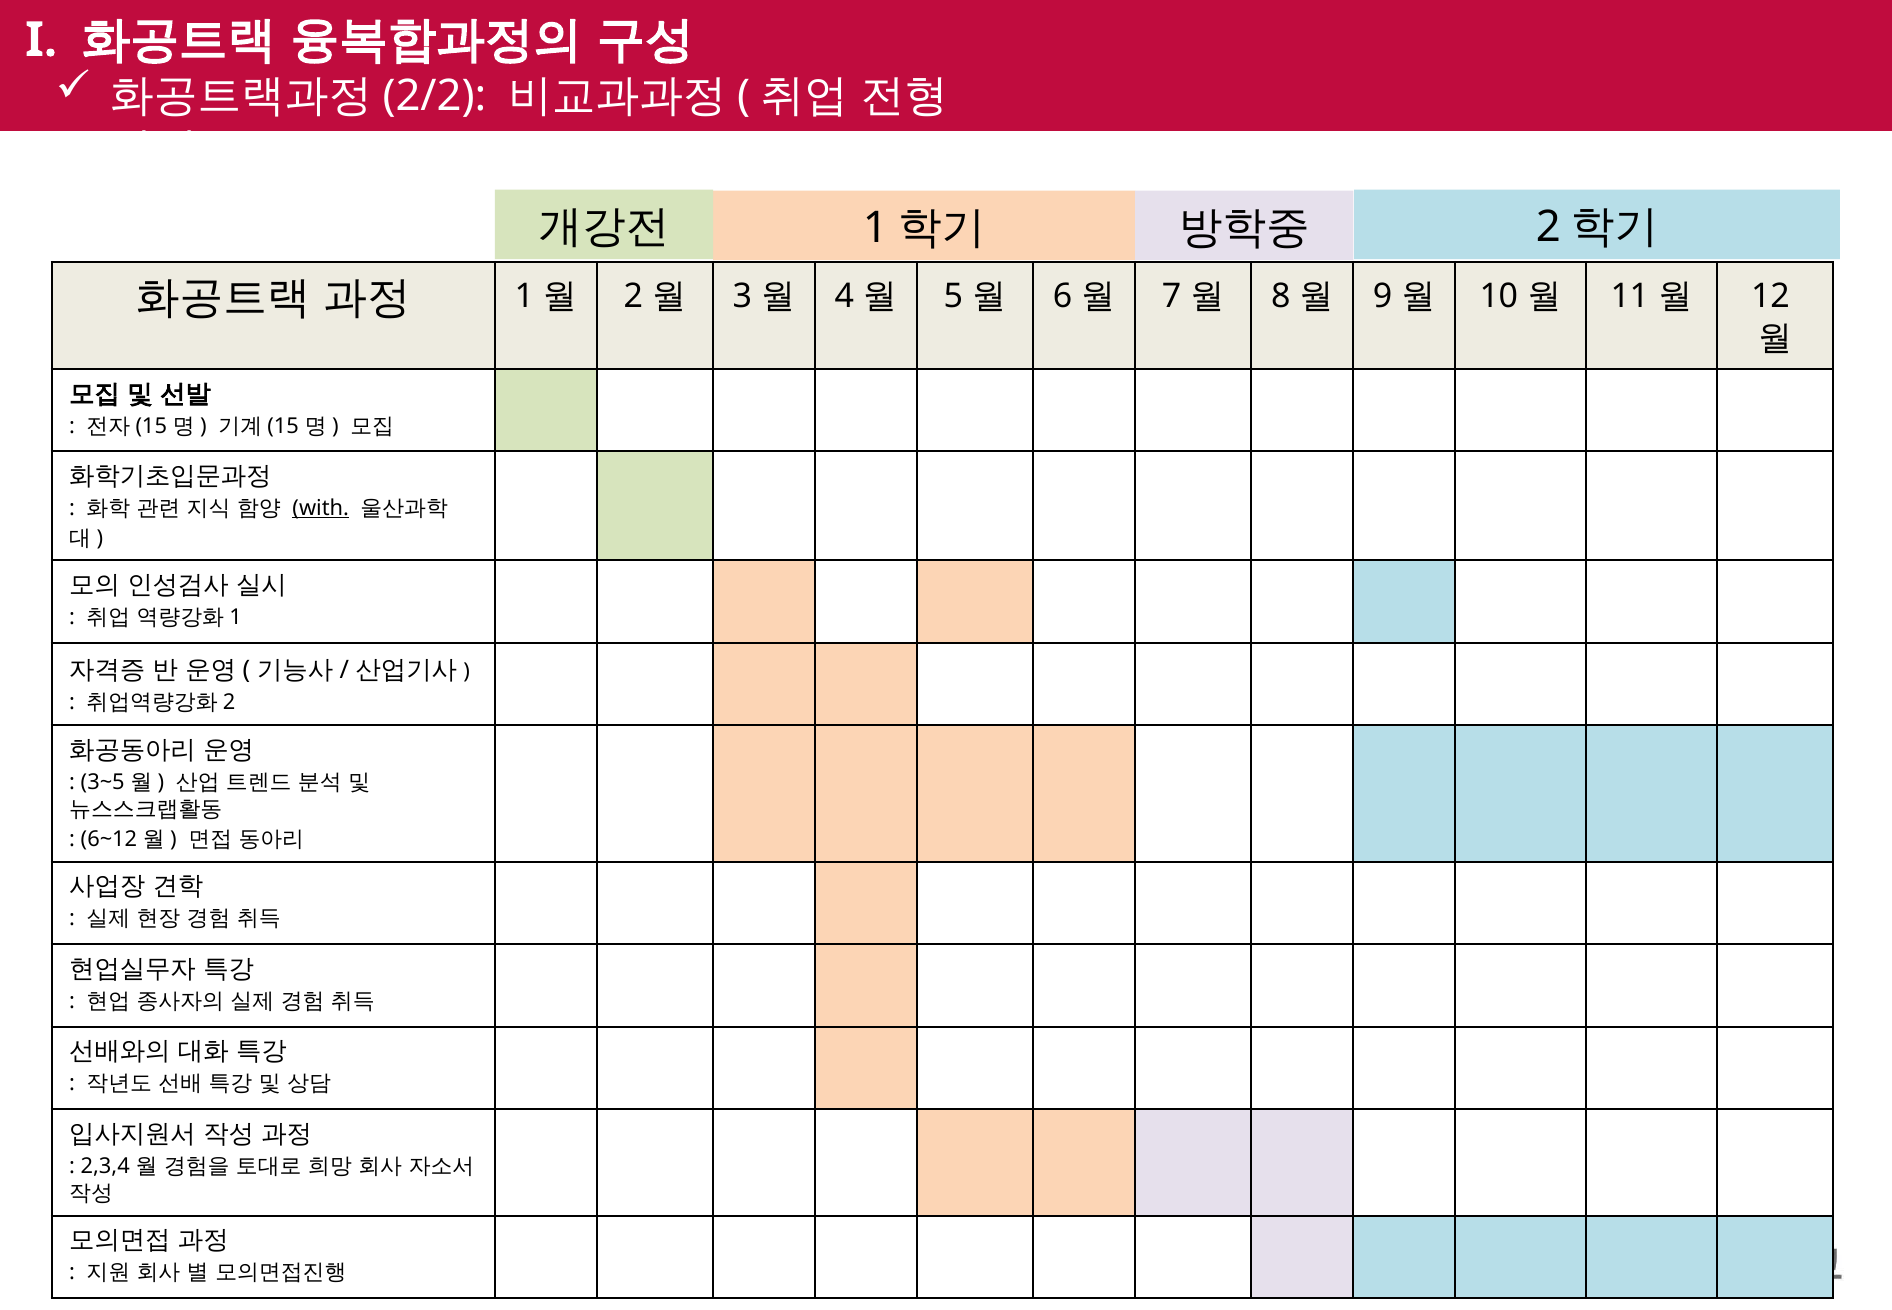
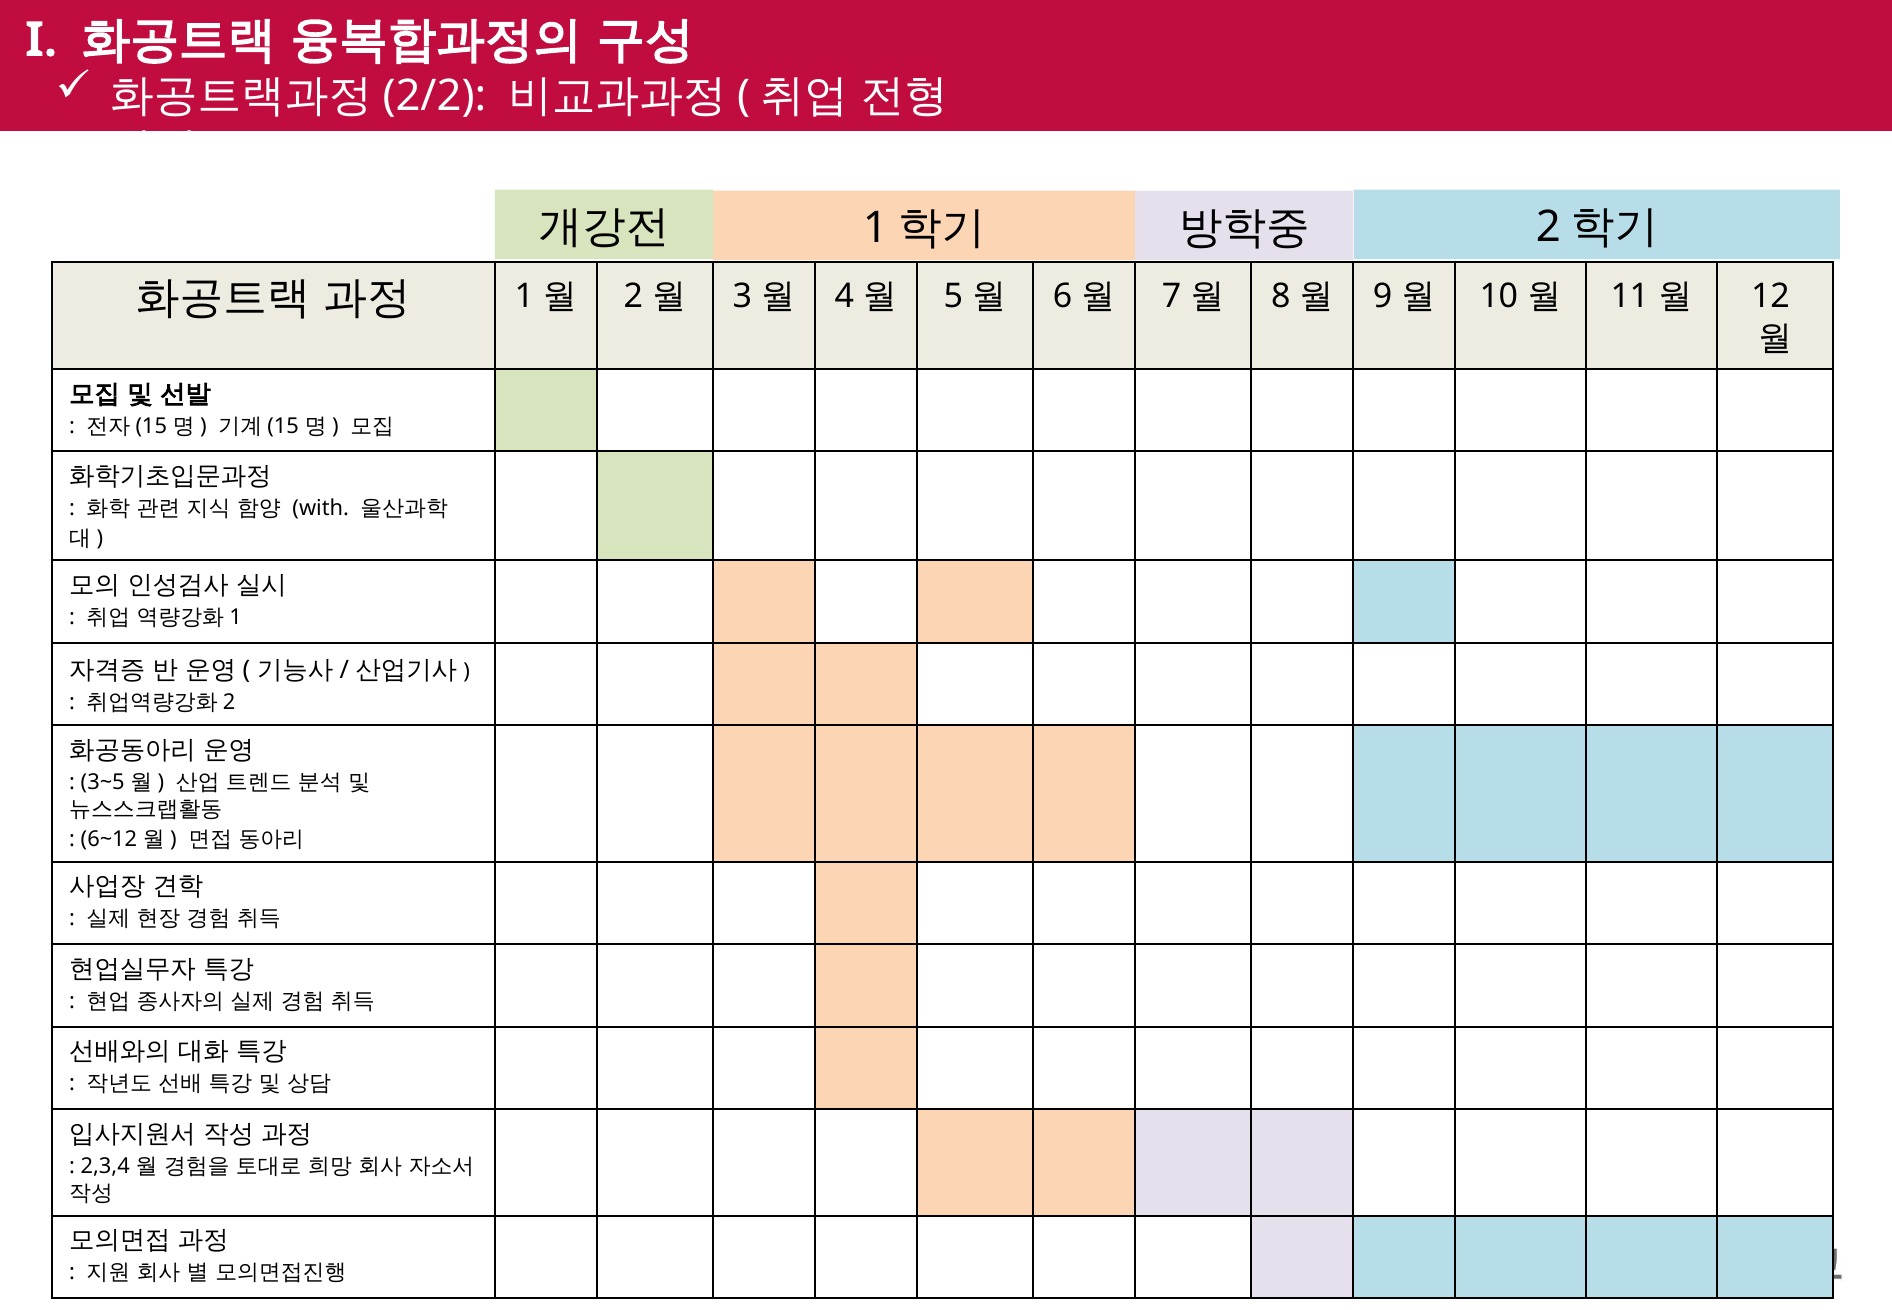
with underline: present -> none (321, 508)
